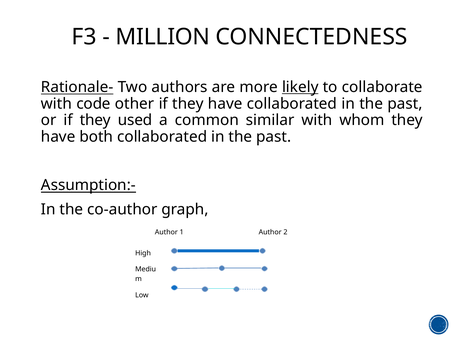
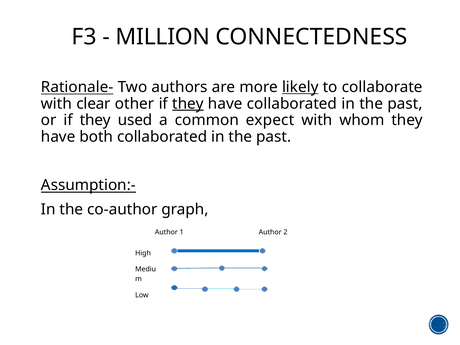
code: code -> clear (93, 104)
they underline: none -> present (188, 104)
similar: similar -> expect (270, 120)
